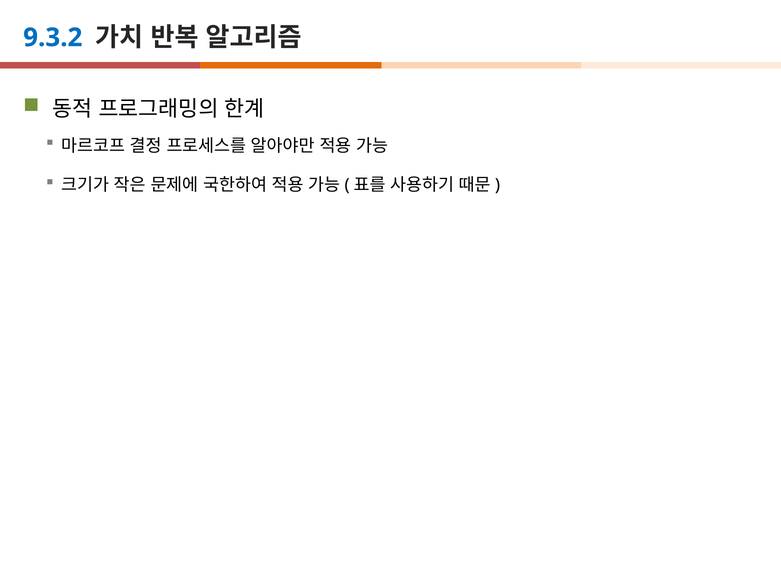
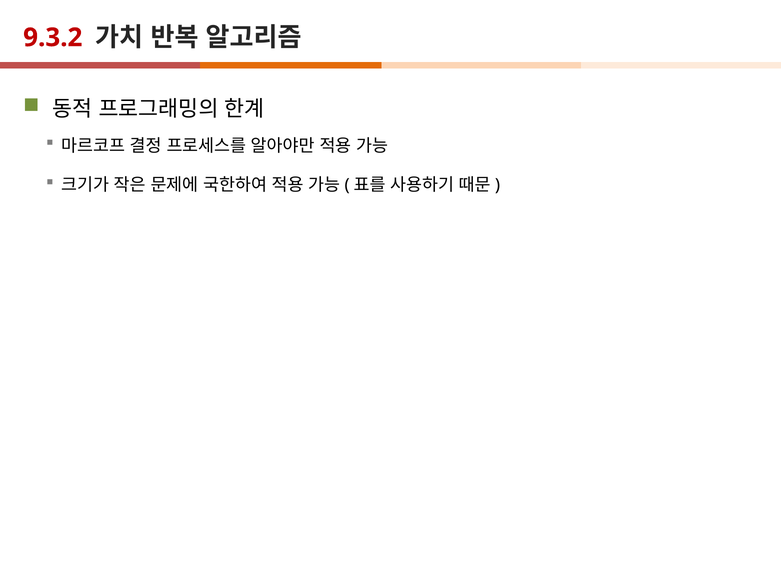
9.3.2 colour: blue -> red (53, 38)
